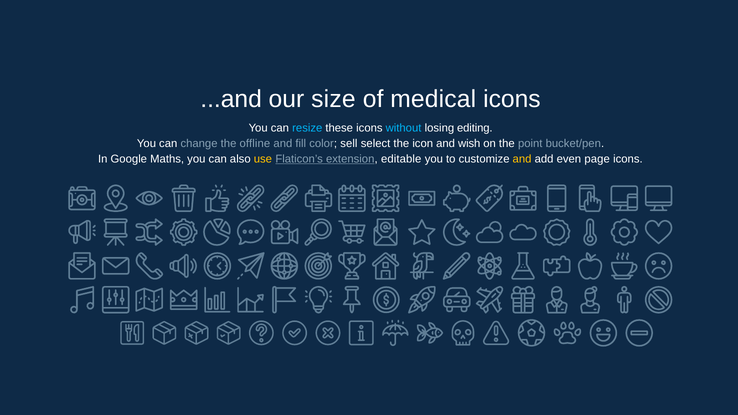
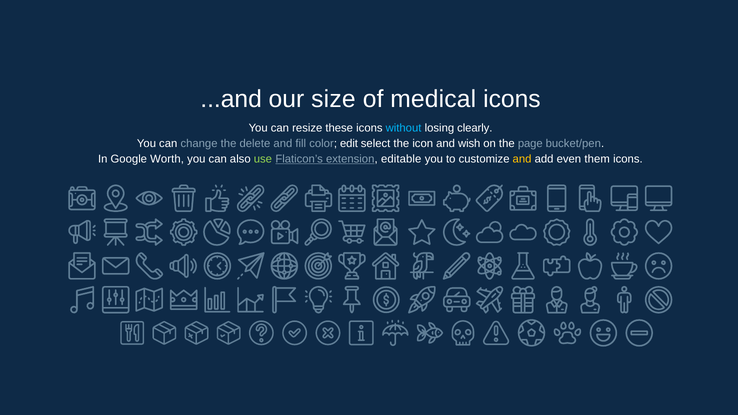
resize colour: light blue -> white (307, 128)
editing: editing -> clearly (475, 128)
offline: offline -> delete (255, 143)
sell: sell -> edit (349, 143)
point: point -> page (530, 143)
Maths: Maths -> Worth (167, 159)
use colour: yellow -> light green (263, 159)
page: page -> them (597, 159)
